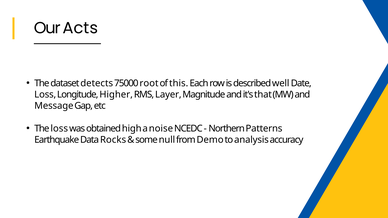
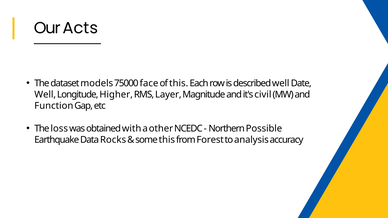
detects: detects -> models (97, 83)
root: root -> face (149, 83)
Loss: Loss -> Well (45, 95)
that: that -> civil (263, 95)
Message: Message -> Function (54, 106)
high: high -> with (132, 129)
noise: noise -> other (161, 129)
Patterns: Patterns -> Possible (264, 129)
some null: null -> this (167, 140)
Demo: Demo -> Forest (210, 140)
